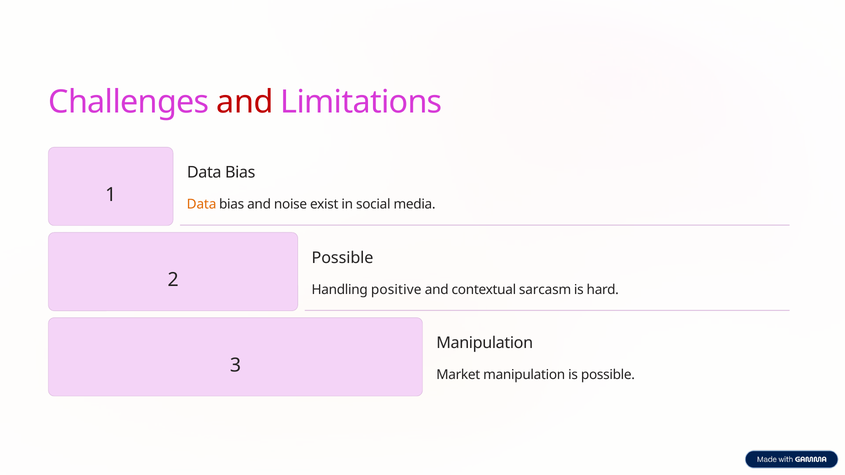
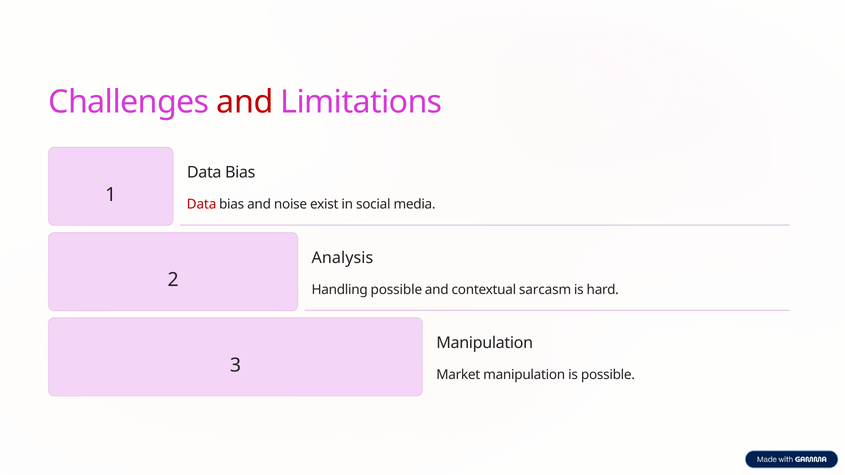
Data colour: orange -> red (202, 205)
Possible: Possible -> Analysis (342, 258)
Handling positive: positive -> possible (396, 290)
